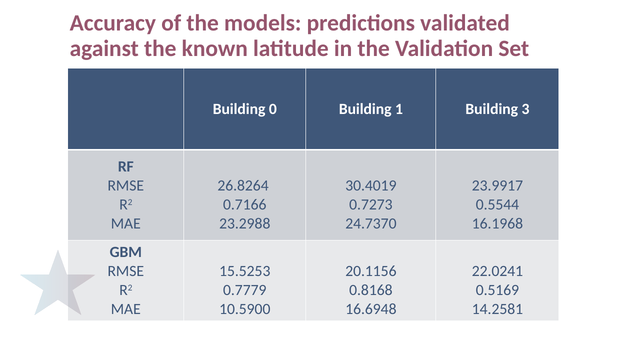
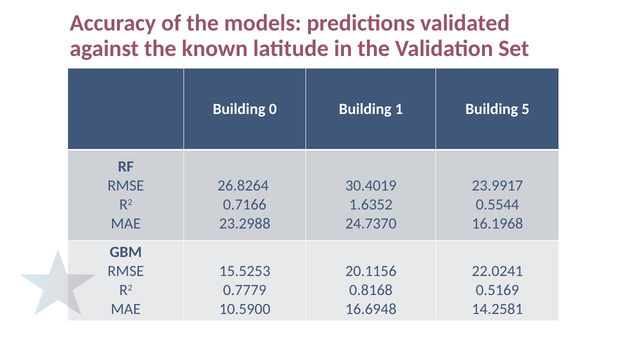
3: 3 -> 5 (526, 109)
0.7273: 0.7273 -> 1.6352 (371, 205)
